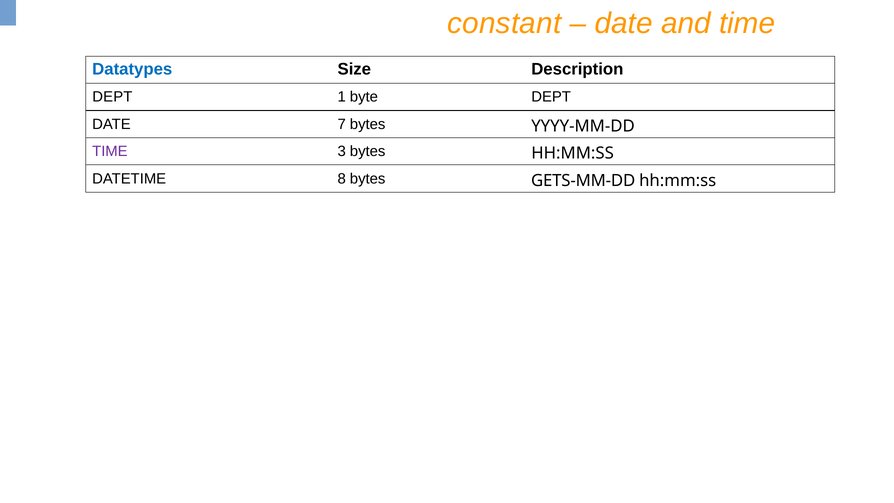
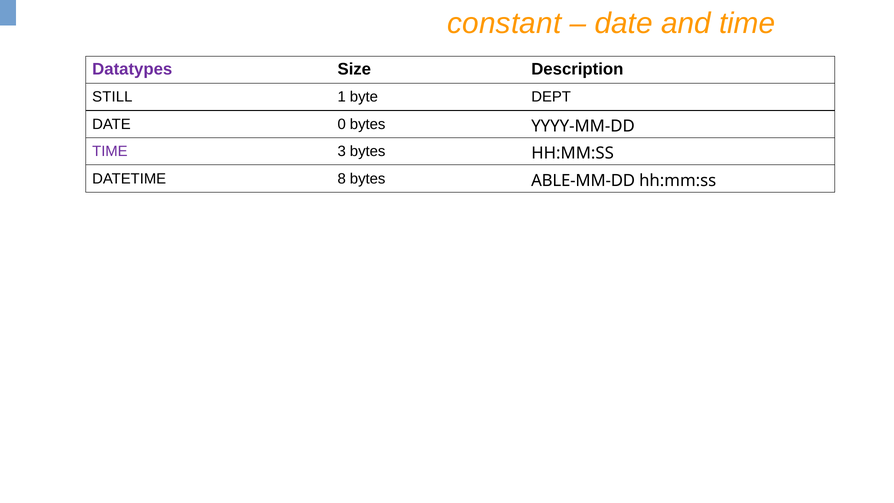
Datatypes colour: blue -> purple (132, 69)
DEPT: DEPT -> STILL (112, 97)
7: 7 -> 0 (342, 124)
GETS-MM-DD: GETS-MM-DD -> ABLE-MM-DD (583, 180)
